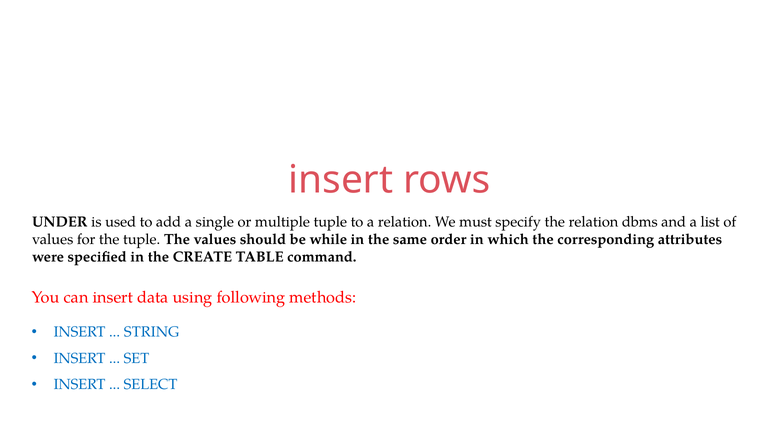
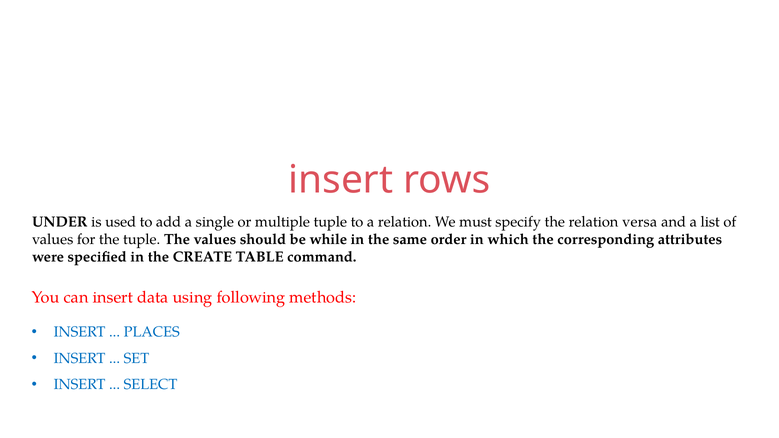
dbms: dbms -> versa (640, 222)
STRING: STRING -> PLACES (152, 332)
